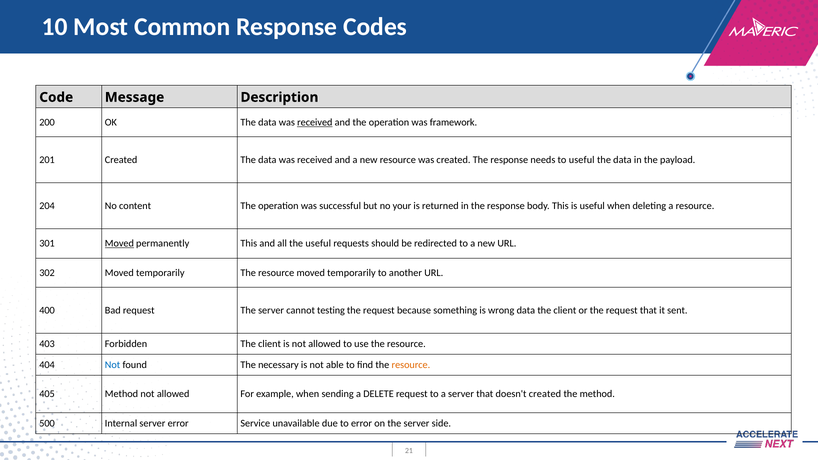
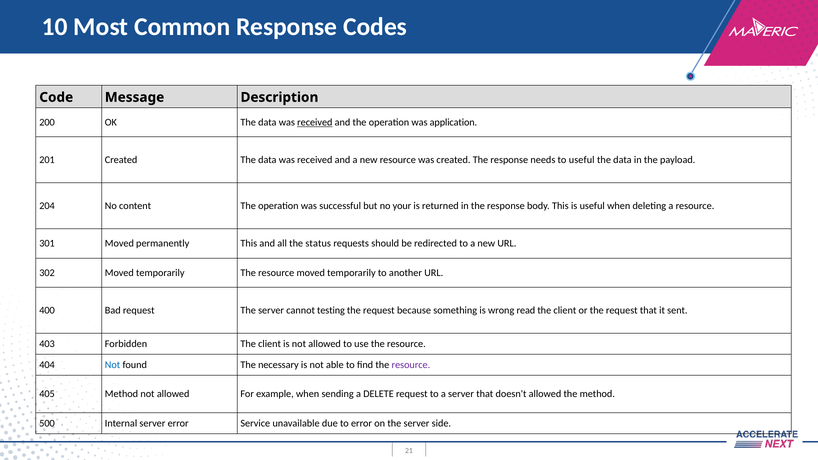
framework: framework -> application (453, 122)
Moved underline: present -> none (119, 244)
the useful: useful -> status (318, 244)
wrong data: data -> read (526, 310)
resource colour: orange -> purple (411, 365)
doesn't created: created -> allowed (545, 394)
